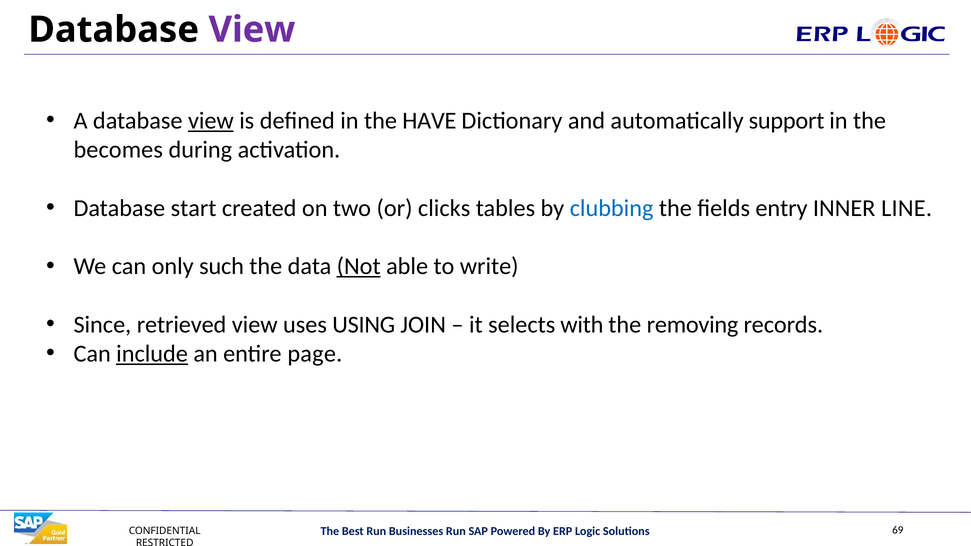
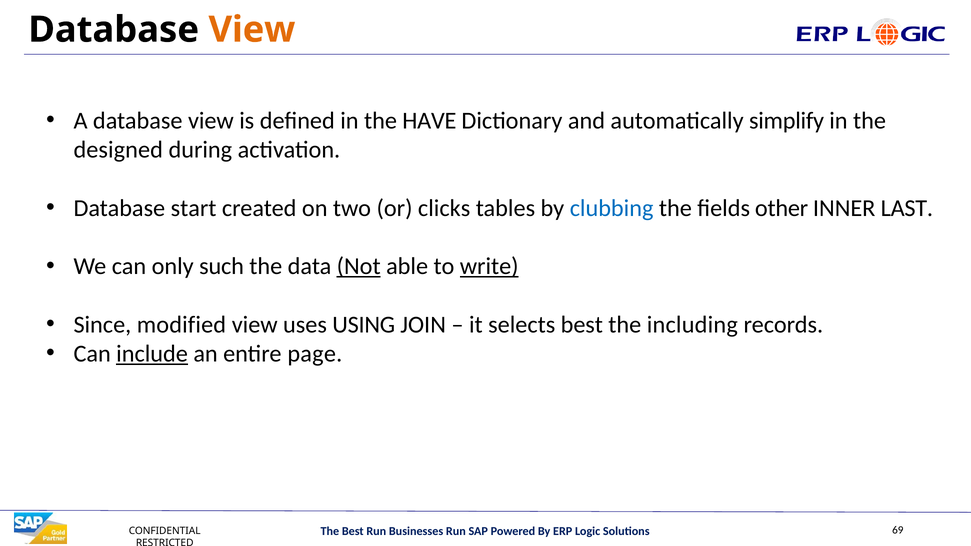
View colour: purple -> orange (252, 30)
view underline: present -> none (211, 121)
support: support -> simplify (787, 121)
becomes: becomes -> designed (118, 150)
entry: entry -> other (782, 208)
LINE: LINE -> LAST (907, 208)
write underline: none -> present (489, 266)
retrieved: retrieved -> modified (181, 325)
selects with: with -> best (582, 325)
removing: removing -> including (692, 325)
